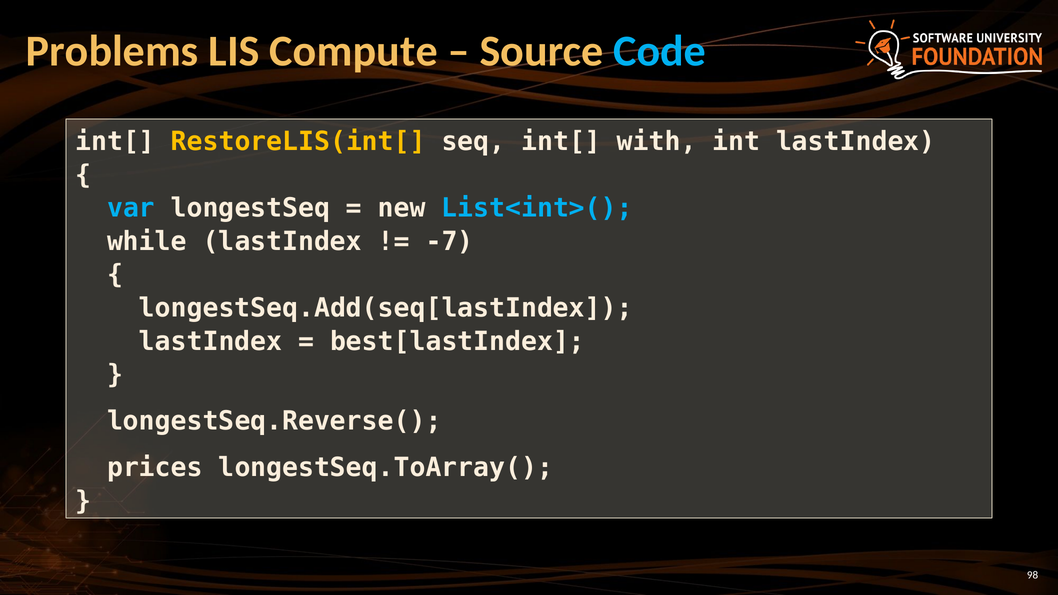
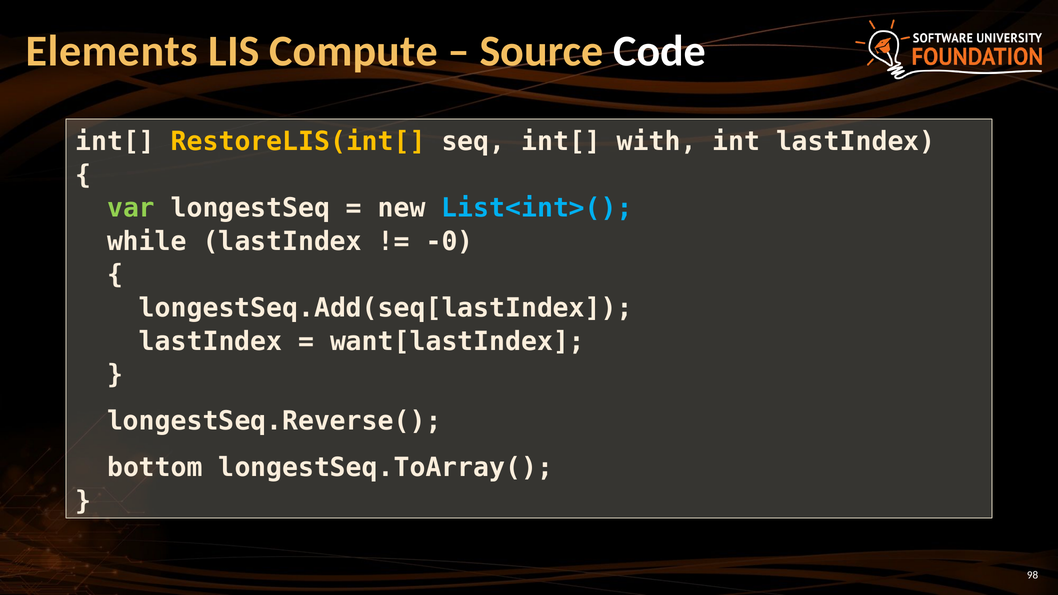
Problems: Problems -> Elements (112, 51)
Code colour: light blue -> white (660, 51)
var colour: light blue -> light green (131, 208)
-7: -7 -> -0 (450, 242)
best[lastIndex: best[lastIndex -> want[lastIndex (457, 341)
prices: prices -> bottom (155, 468)
